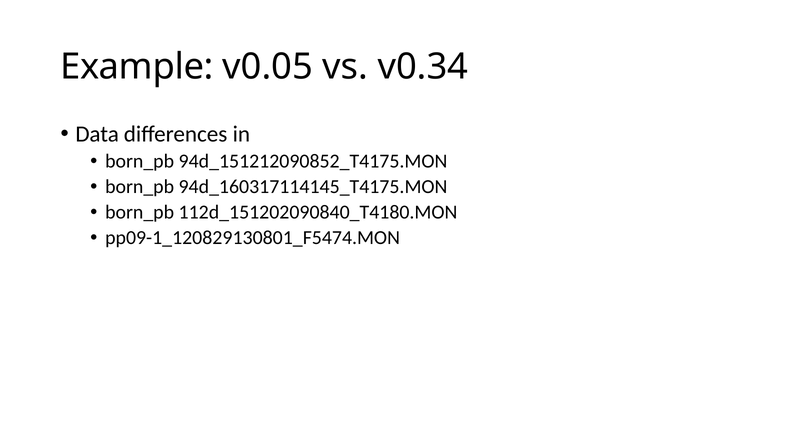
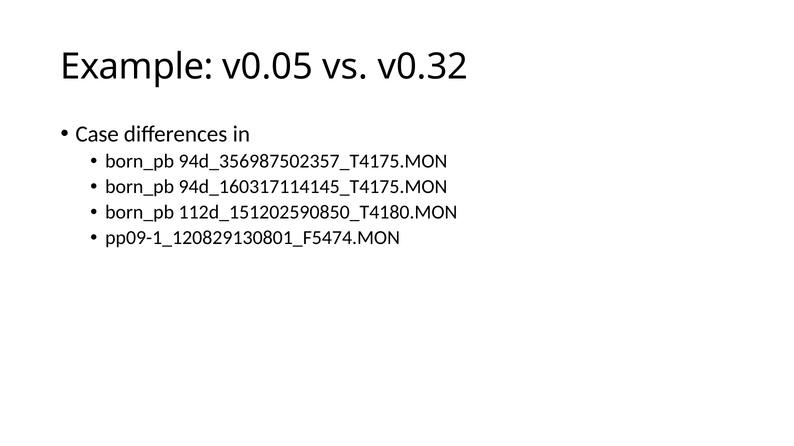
v0.34: v0.34 -> v0.32 (423, 67)
Data: Data -> Case (97, 134)
94d_151212090852_T4175.MON: 94d_151212090852_T4175.MON -> 94d_356987502357_T4175.MON (313, 162)
112d_151202090840_T4180.MON: 112d_151202090840_T4180.MON -> 112d_151202590850_T4180.MON (318, 213)
